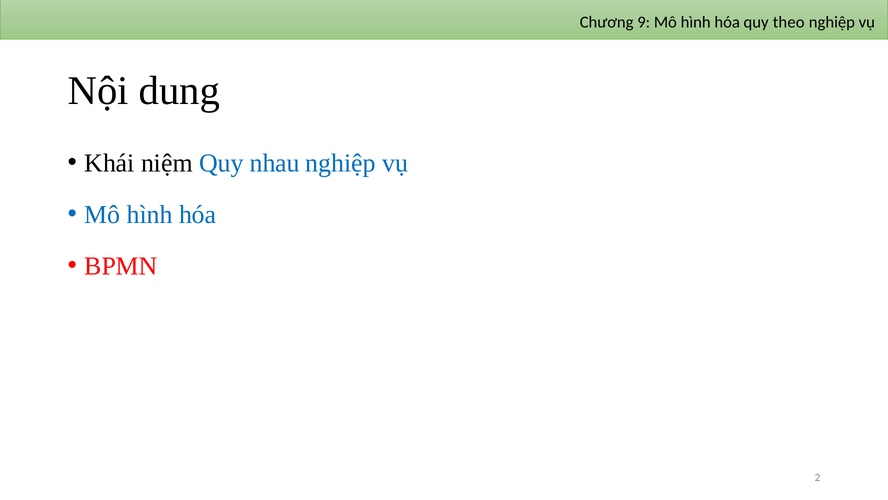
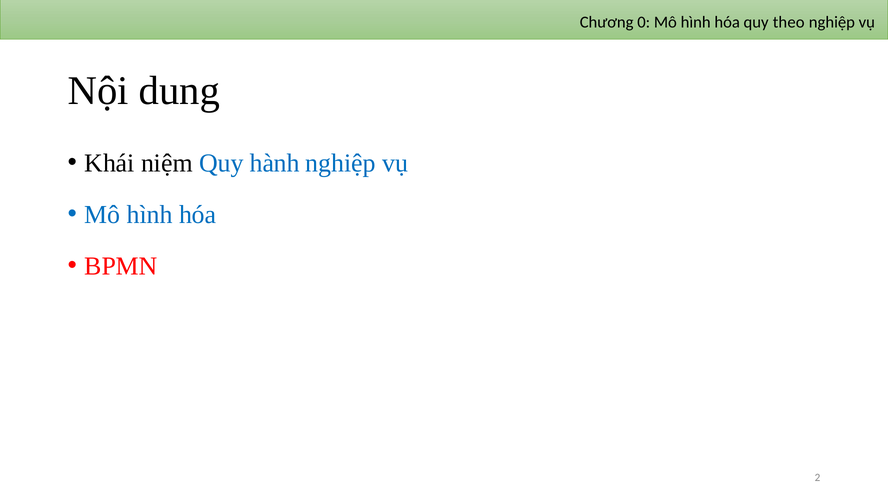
9: 9 -> 0 (644, 22)
nhau: nhau -> hành (275, 163)
